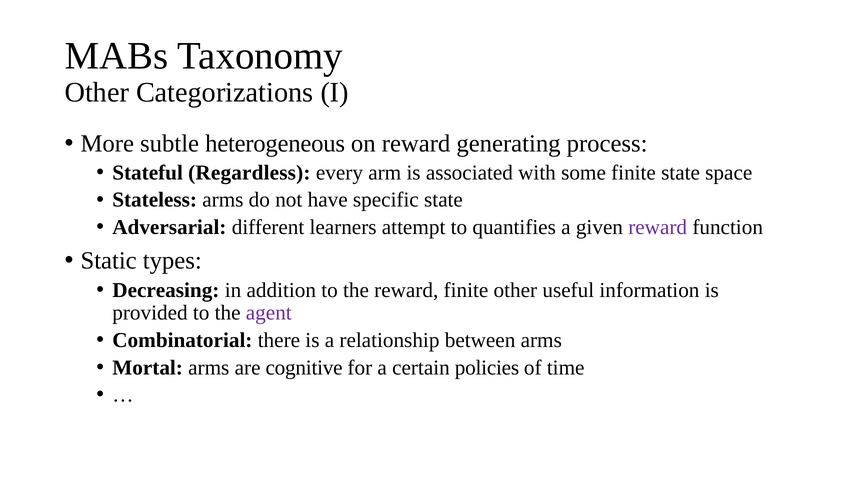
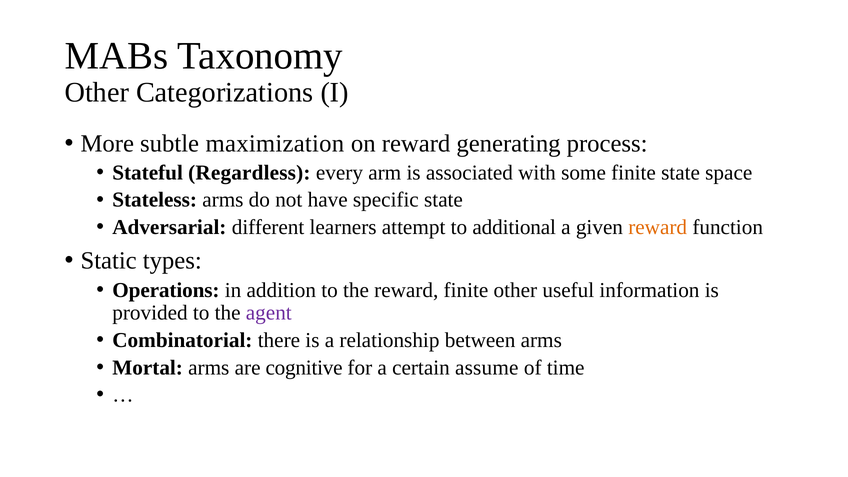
heterogeneous: heterogeneous -> maximization (275, 143)
quantifies: quantifies -> additional (514, 227)
reward colour: purple -> orange (658, 227)
Decreasing: Decreasing -> Operations (166, 290)
policies: policies -> assume (487, 368)
